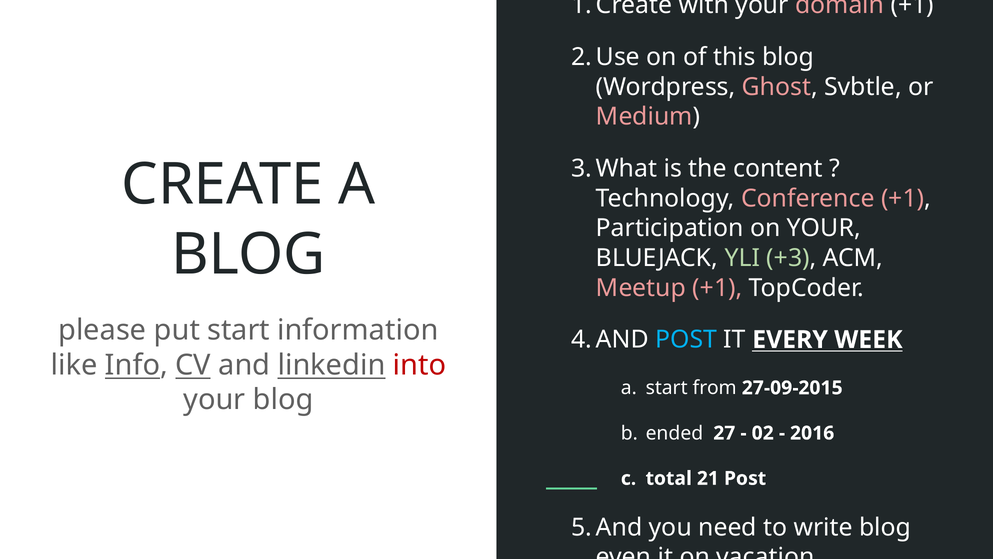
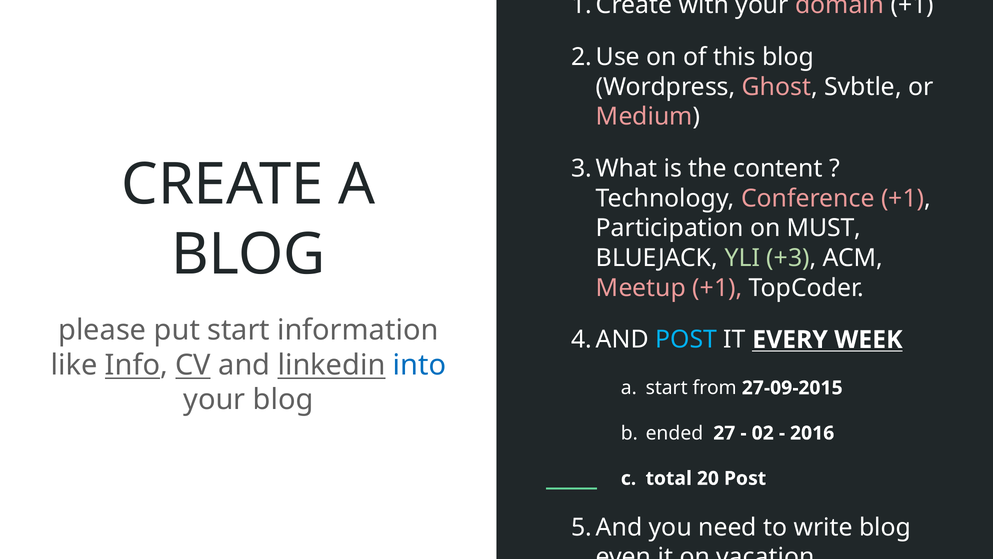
on YOUR: YOUR -> MUST (824, 228)
into colour: red -> blue (420, 365)
21: 21 -> 20 (708, 478)
